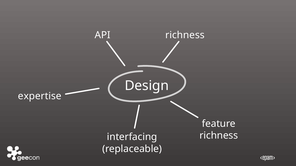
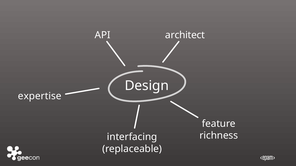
richness: richness -> architect (185, 35)
